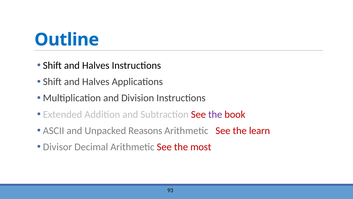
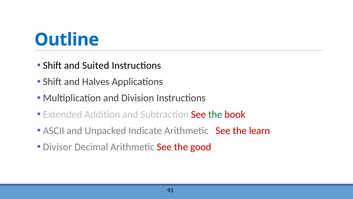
Halves: Halves -> Suited (96, 65)
the colour: purple -> green (215, 114)
Reasons: Reasons -> Indicate (145, 130)
most: most -> good (201, 147)
